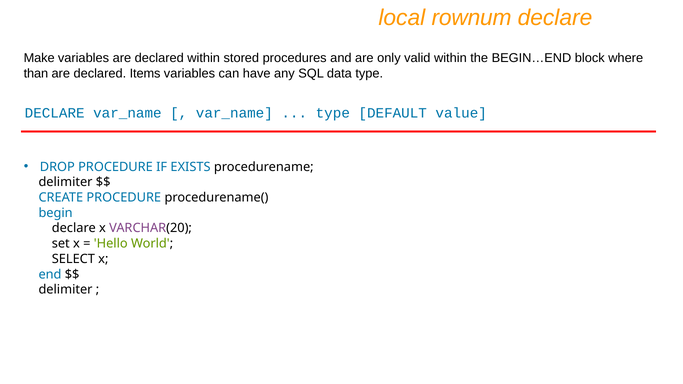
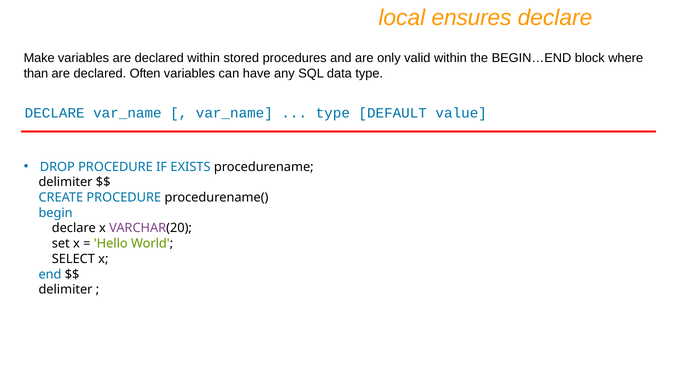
rownum: rownum -> ensures (472, 18)
Items: Items -> Often (145, 73)
